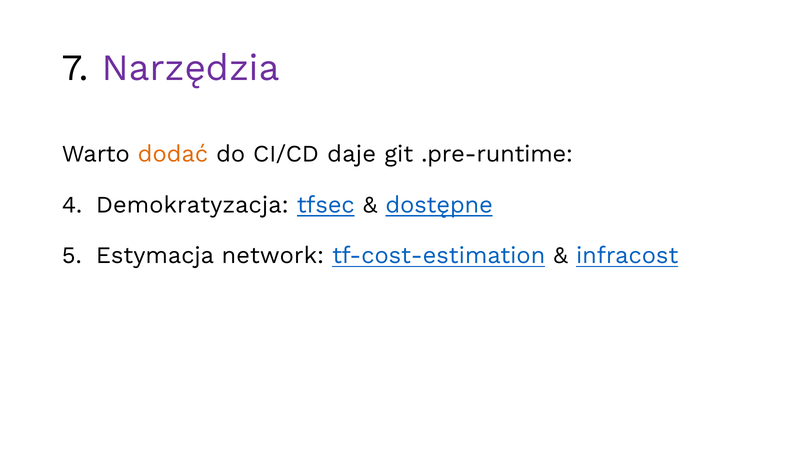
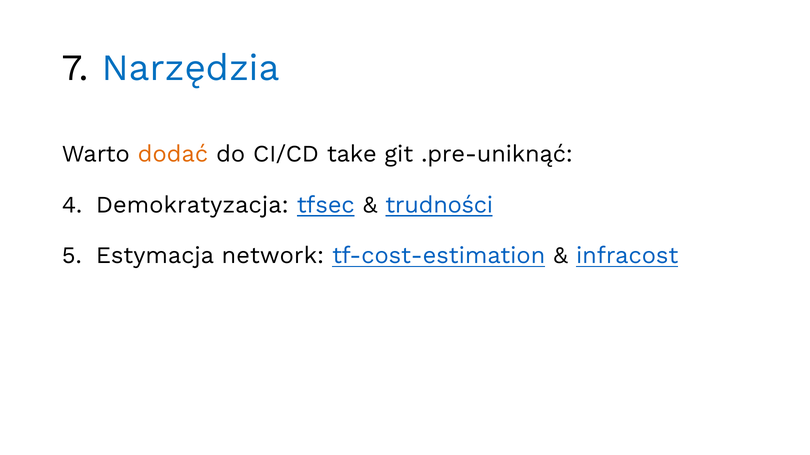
Narzędzia colour: purple -> blue (191, 68)
daje: daje -> take (352, 154)
.pre-runtime: .pre-runtime -> .pre-uniknąć (497, 154)
dostępne: dostępne -> trudności (439, 205)
